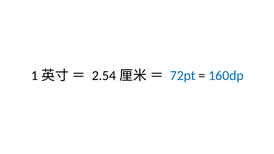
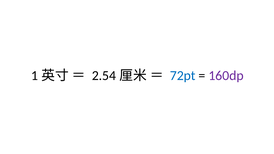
160dp colour: blue -> purple (226, 76)
